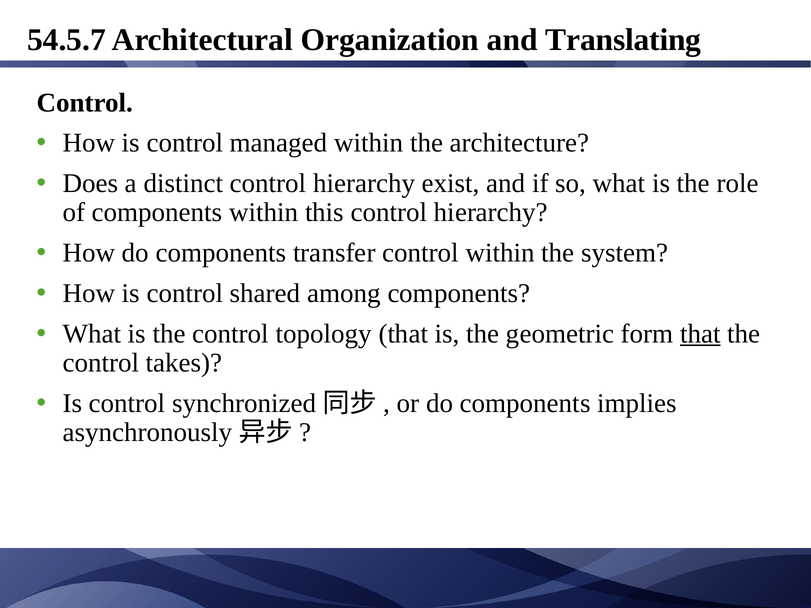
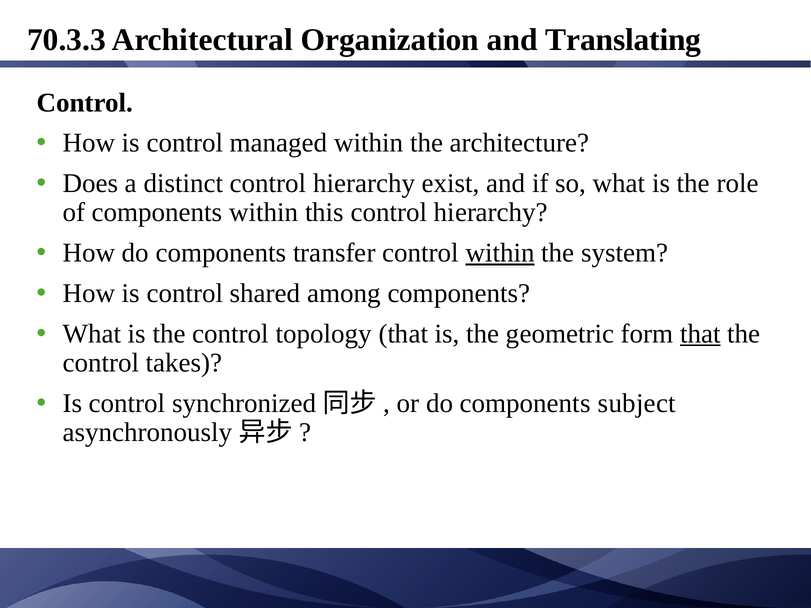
54.5.7: 54.5.7 -> 70.3.3 (66, 40)
within underline: none -> present (500, 253)
implies: implies -> subject (637, 403)
